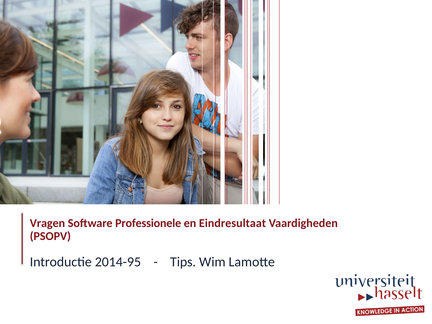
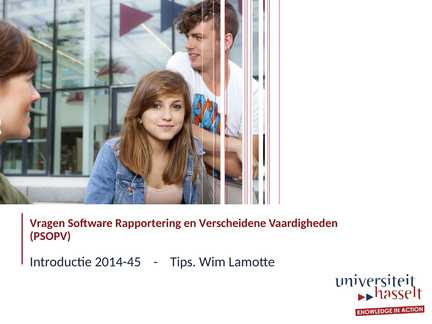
Professionele: Professionele -> Rapportering (148, 223)
Eindresultaat: Eindresultaat -> Verscheidene (233, 223)
2014-95: 2014-95 -> 2014-45 (118, 262)
